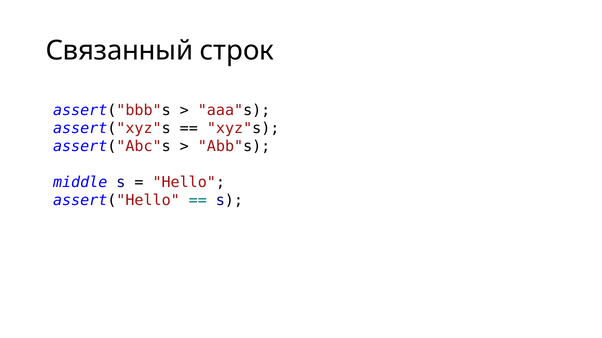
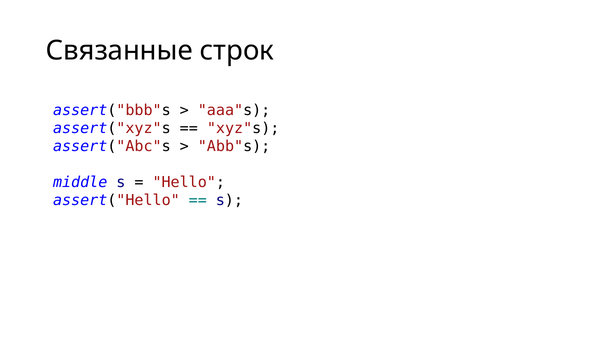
Связанный: Связанный -> Связанные (119, 51)
